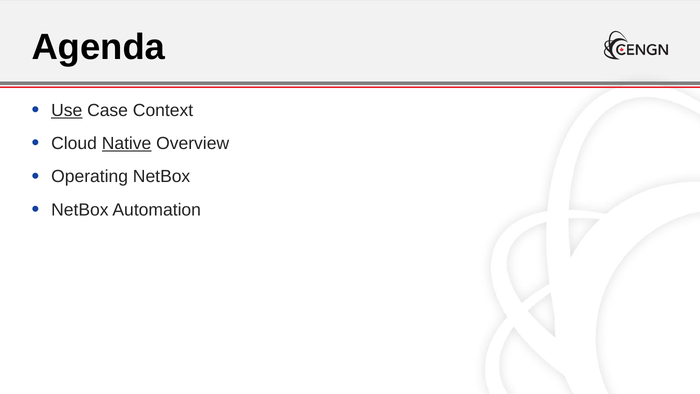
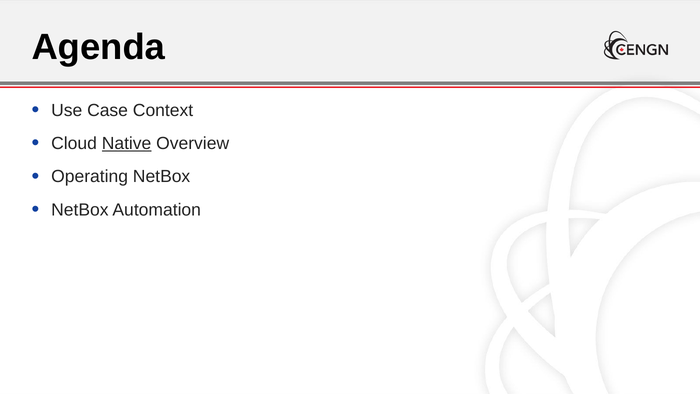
Use underline: present -> none (67, 110)
